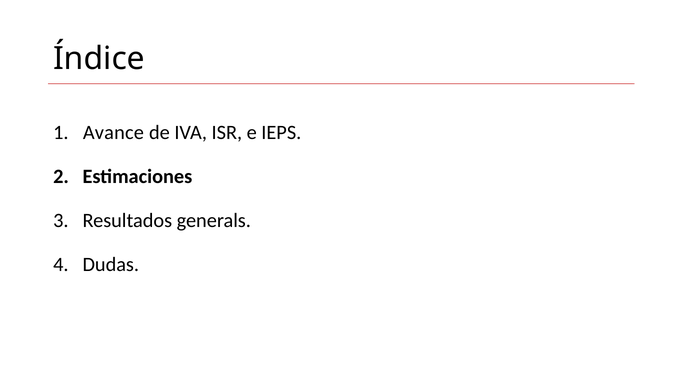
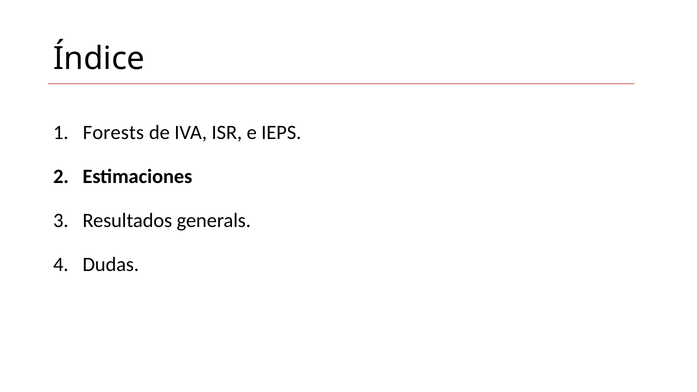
Avance: Avance -> Forests (113, 133)
